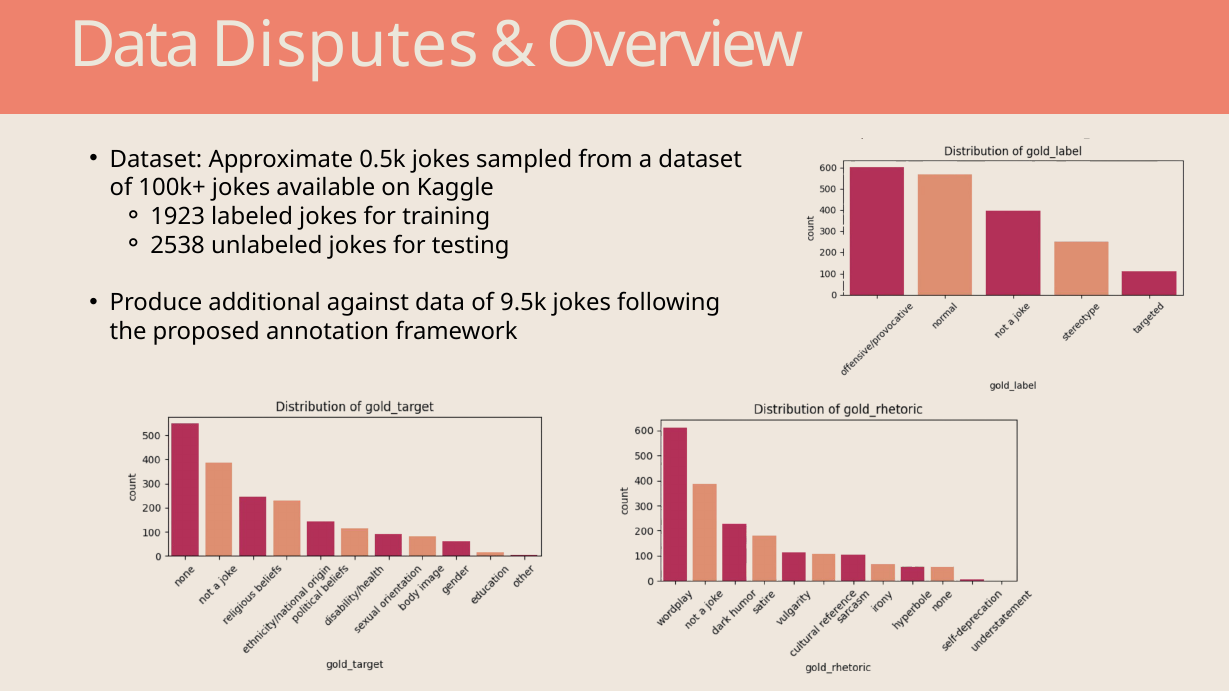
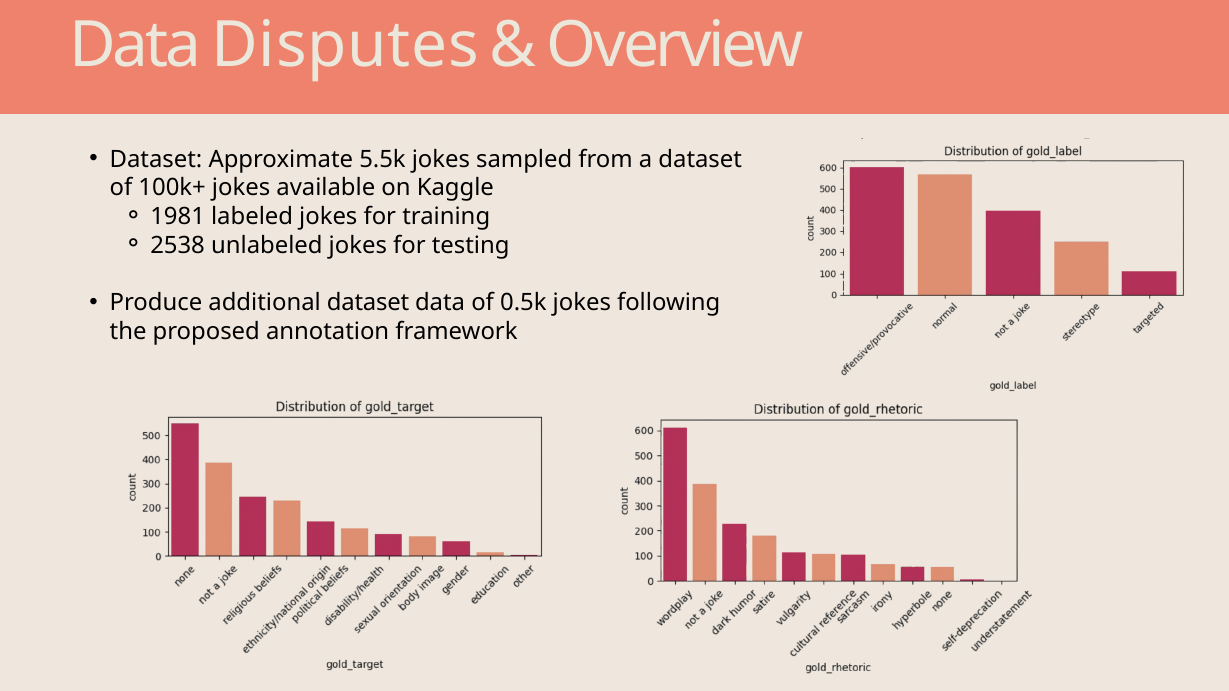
0.5k: 0.5k -> 5.5k (382, 159)
1923: 1923 -> 1981 (178, 217)
additional against: against -> dataset (368, 303)
9.5k: 9.5k -> 0.5k (523, 303)
